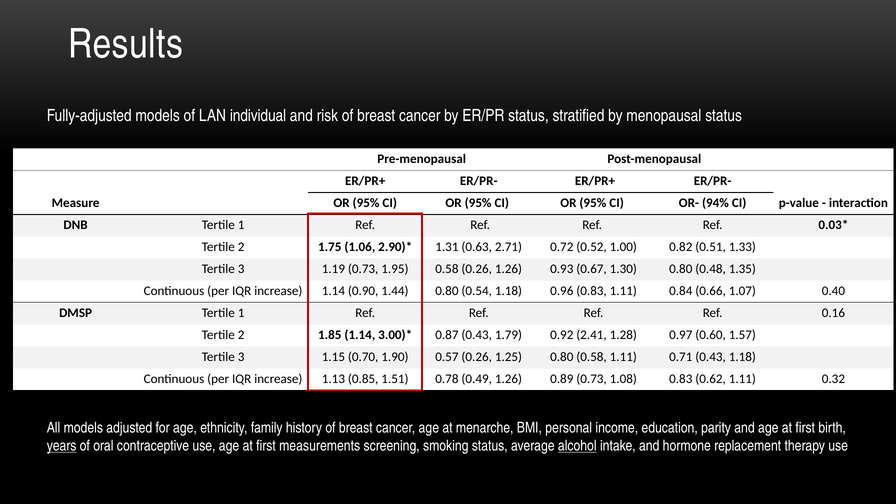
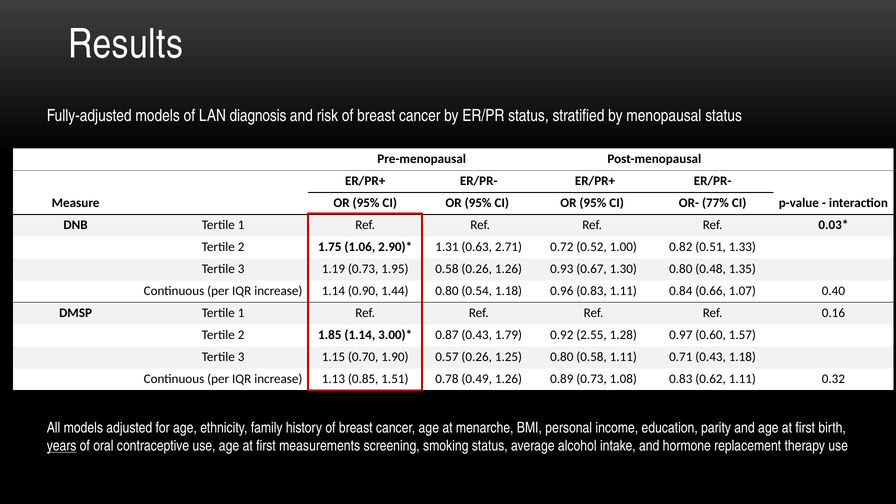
individual: individual -> diagnosis (258, 115)
94%: 94% -> 77% (715, 203)
2.41: 2.41 -> 2.55 (591, 335)
alcohol underline: present -> none (577, 446)
